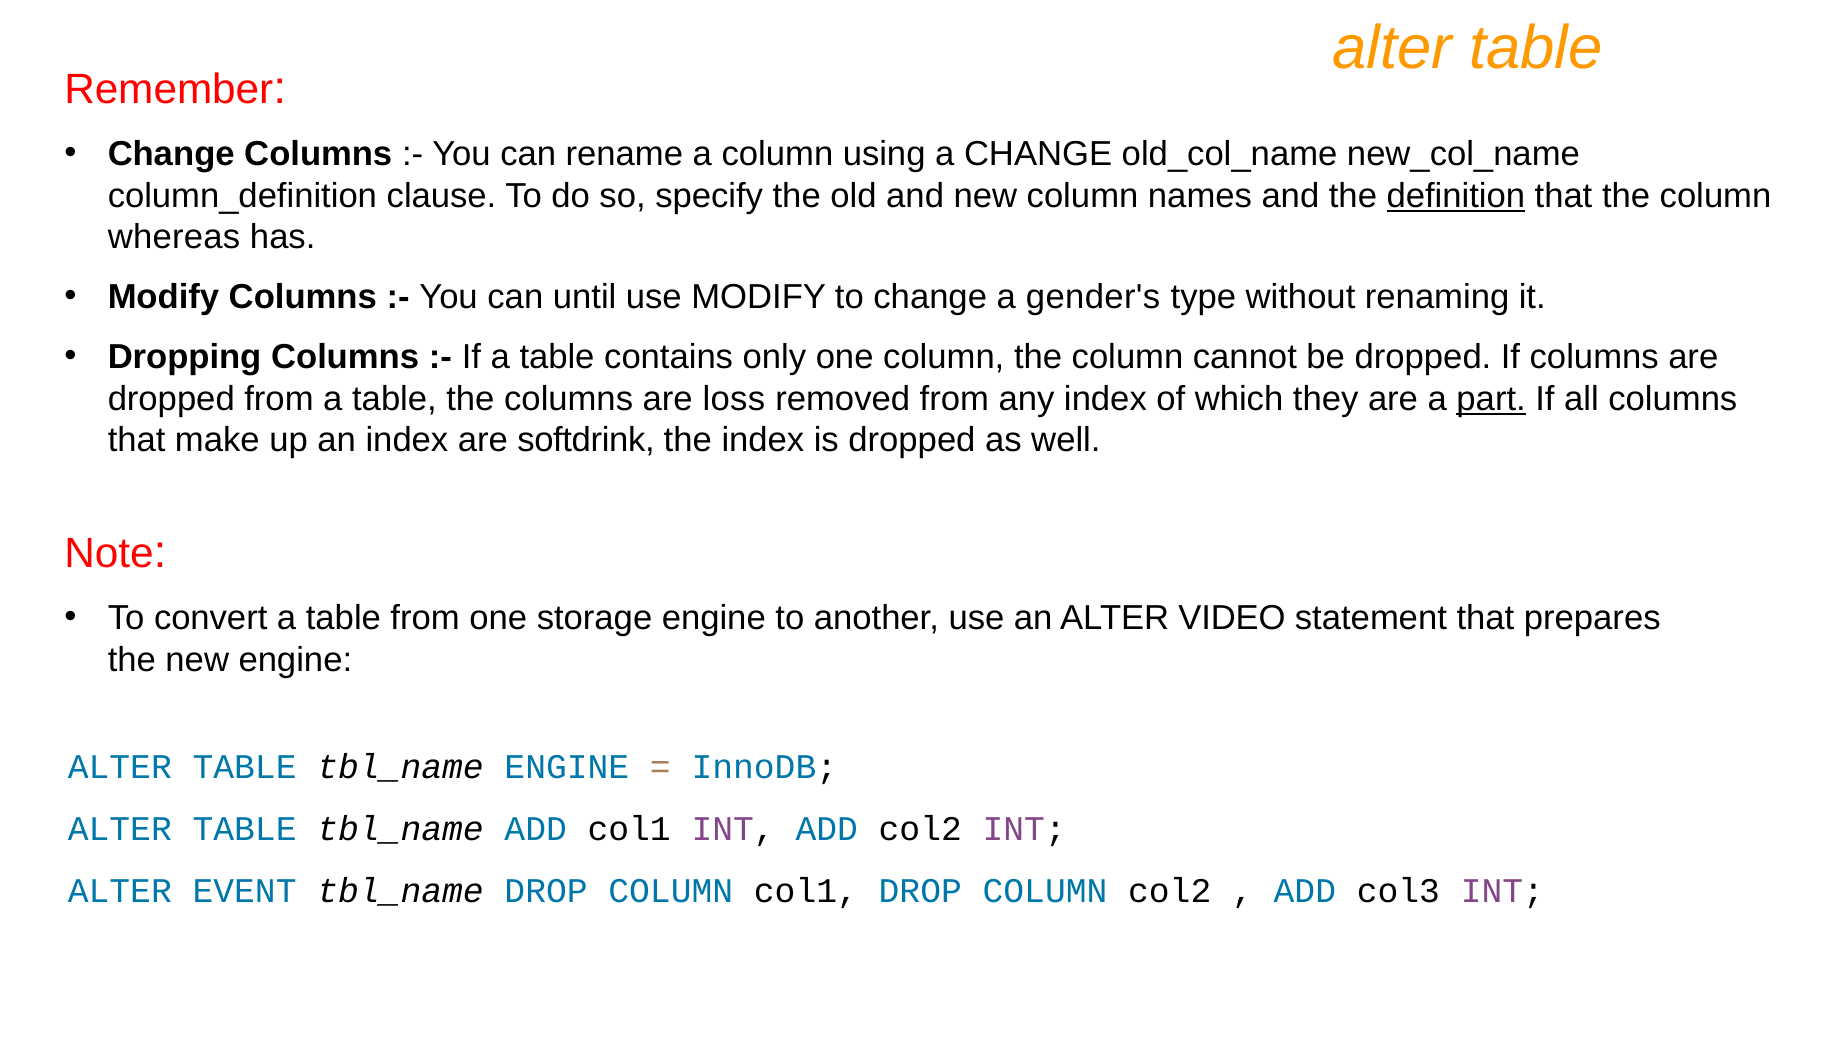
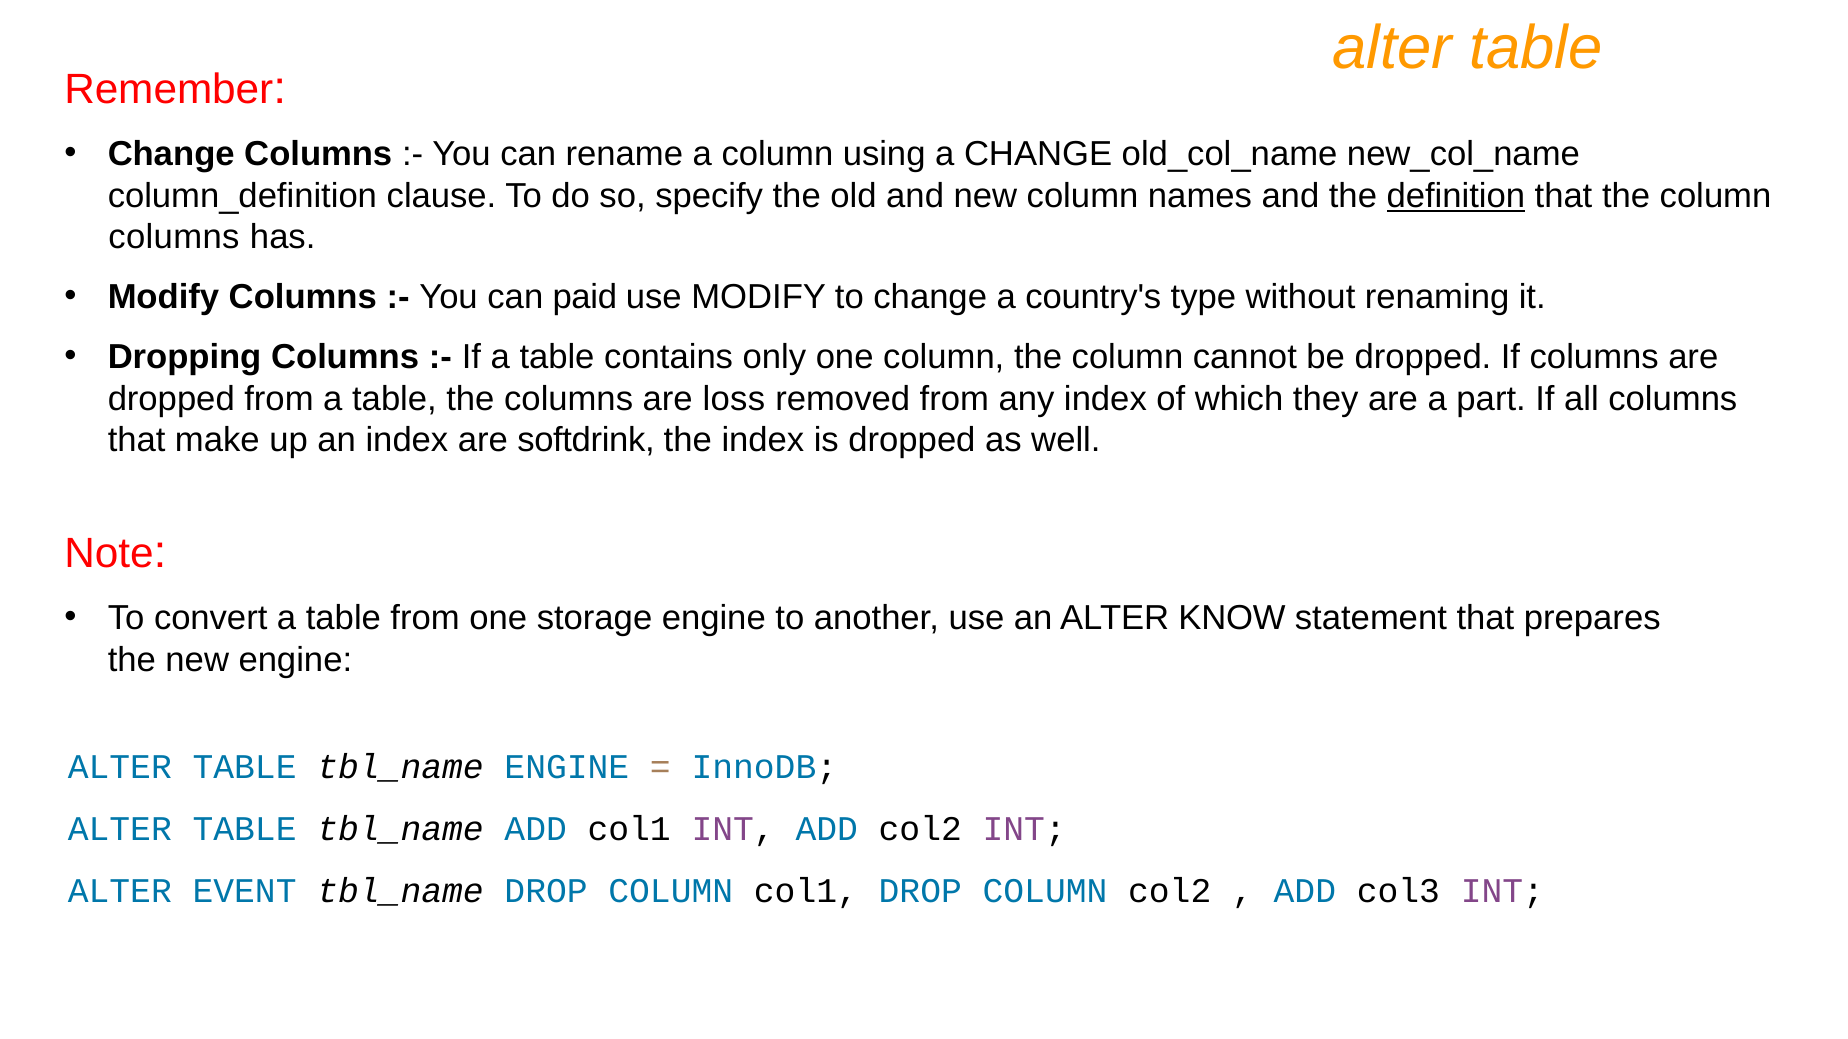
whereas: whereas -> columns (174, 237)
until: until -> paid (585, 297)
gender's: gender's -> country's (1093, 297)
part underline: present -> none (1491, 399)
VIDEO: VIDEO -> KNOW (1232, 618)
